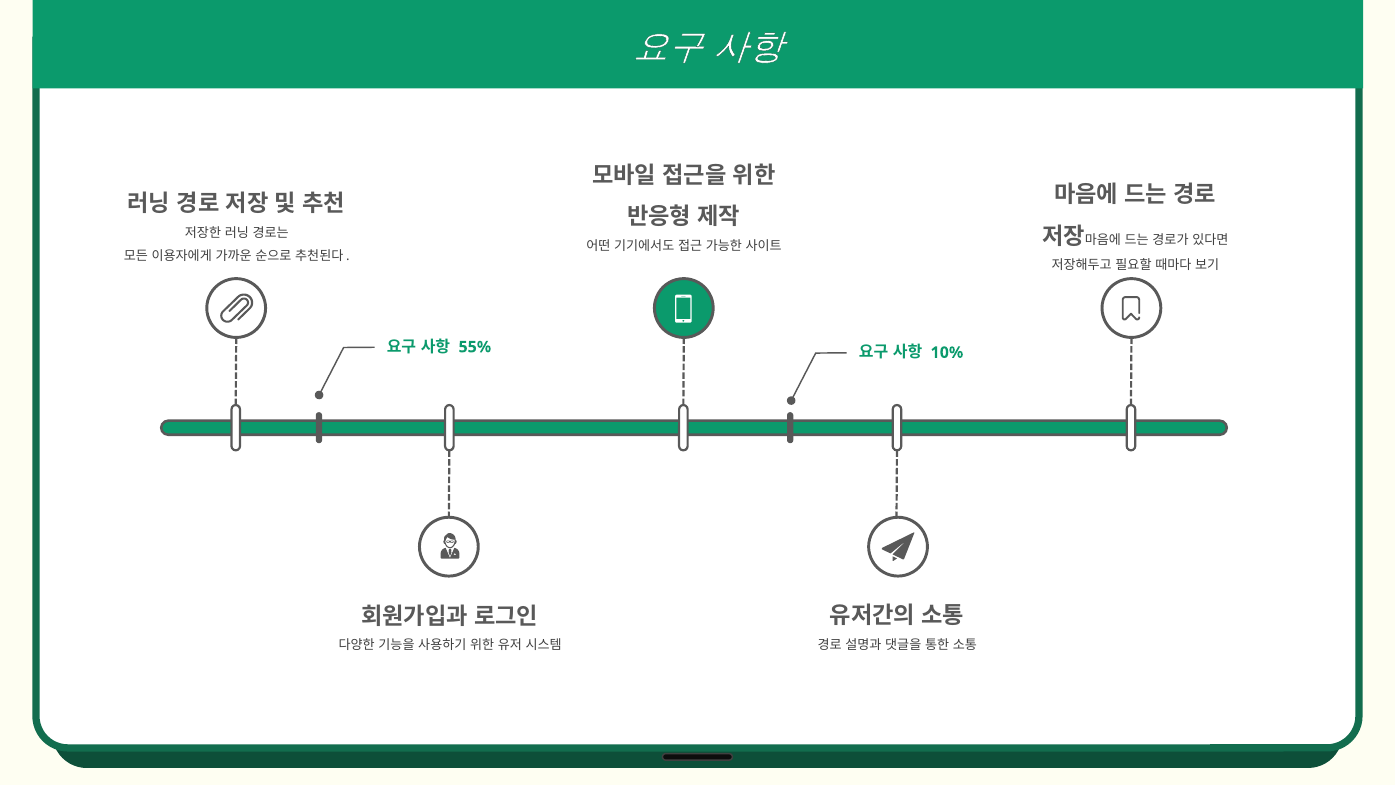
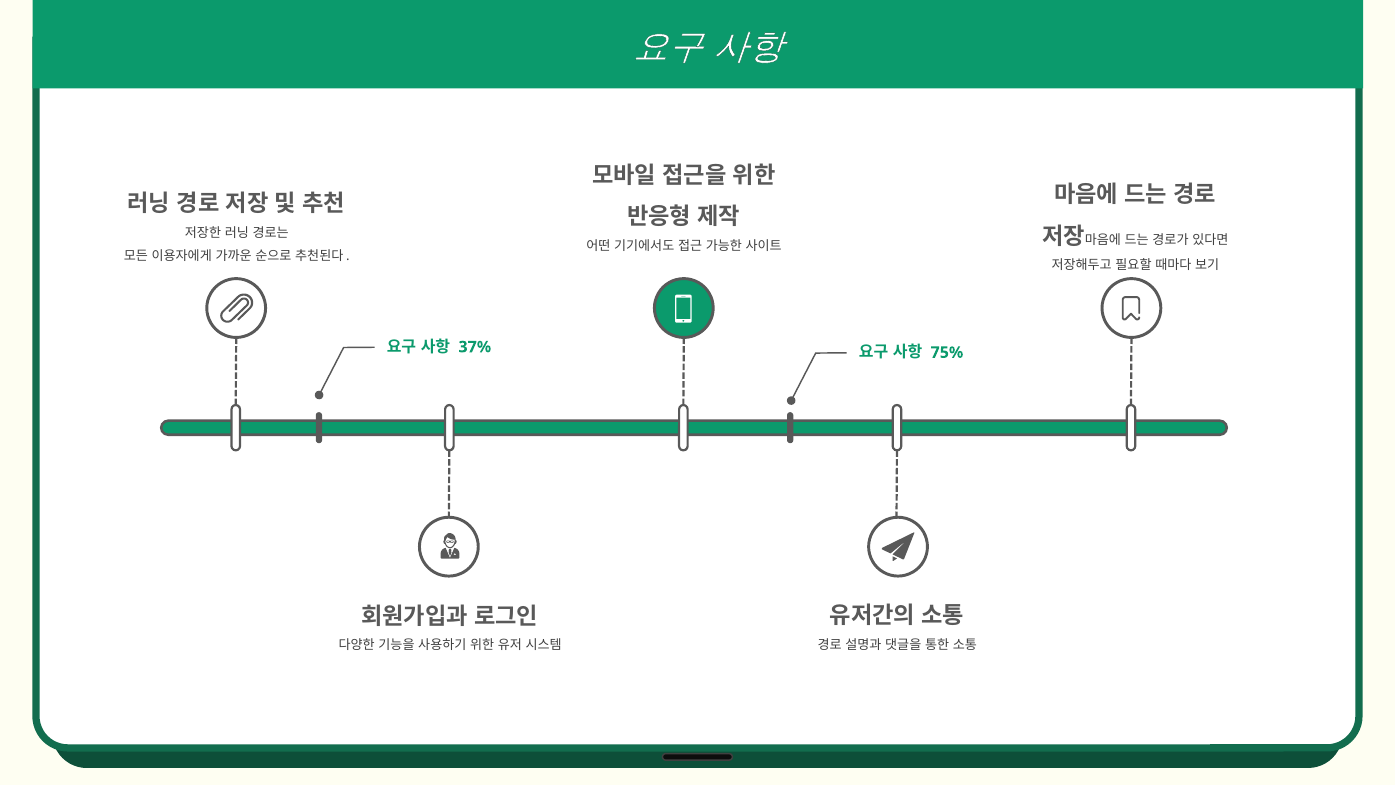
55%: 55% -> 37% (475, 347)
10%: 10% -> 75% (947, 352)
